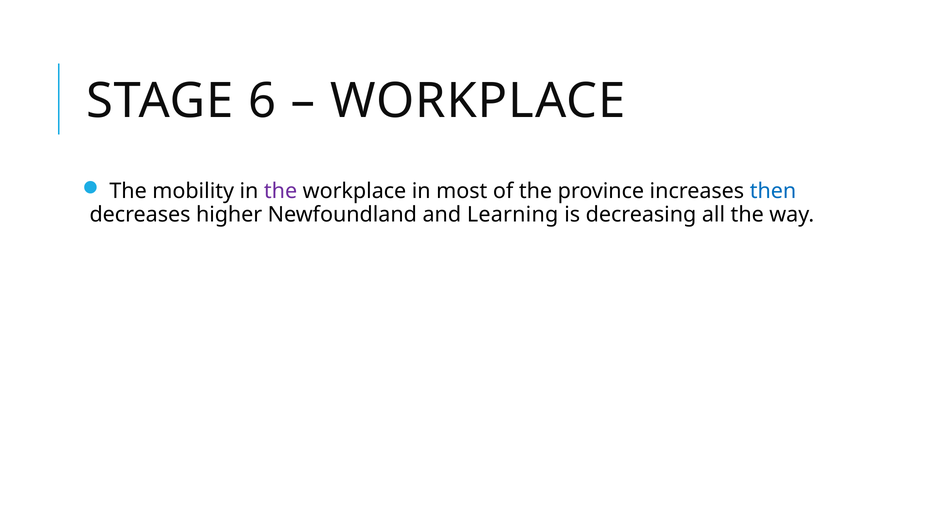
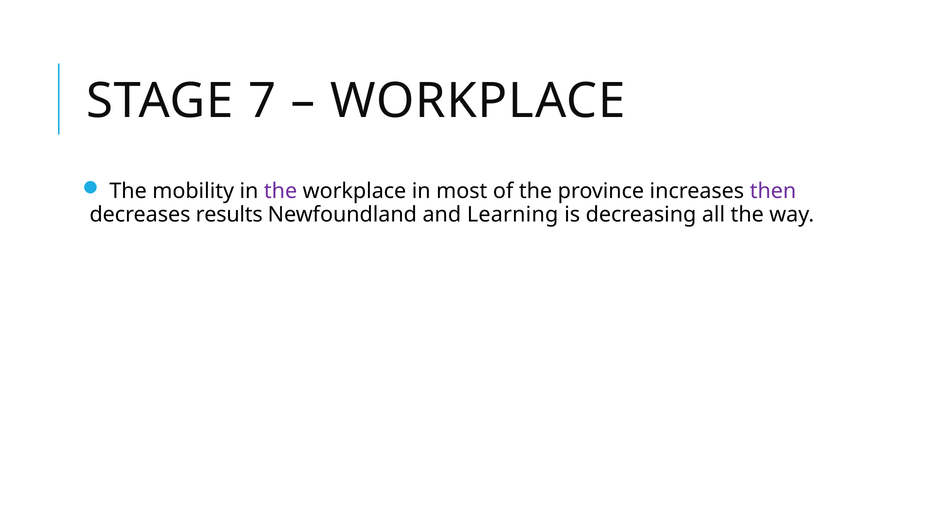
6: 6 -> 7 (262, 101)
then colour: blue -> purple (773, 191)
higher: higher -> results (229, 215)
